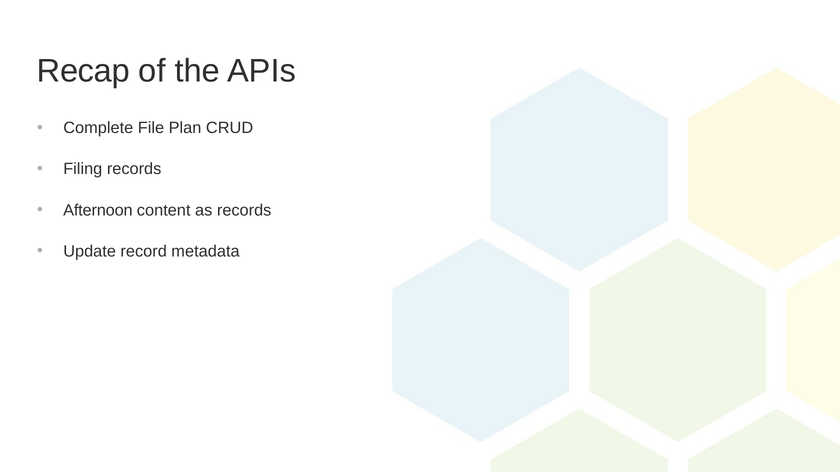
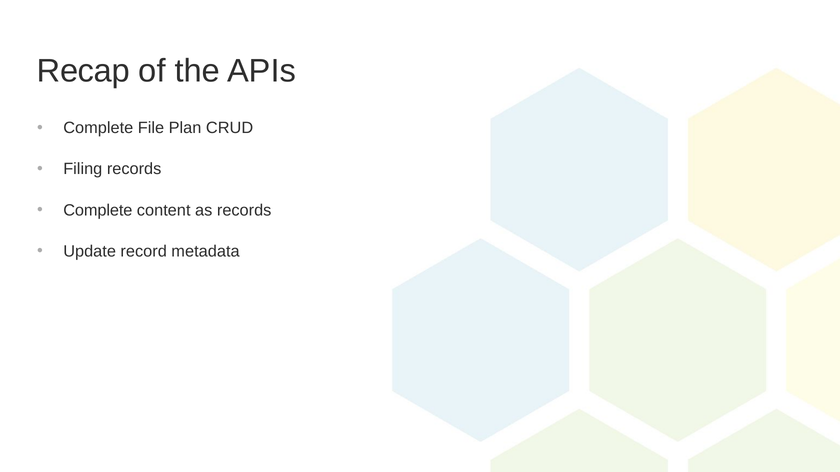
Afternoon: Afternoon -> Complete (98, 210)
